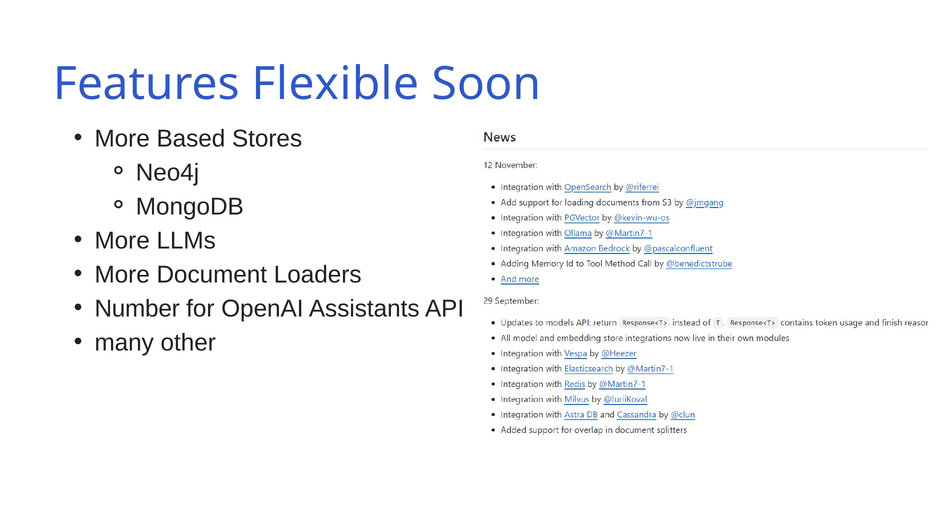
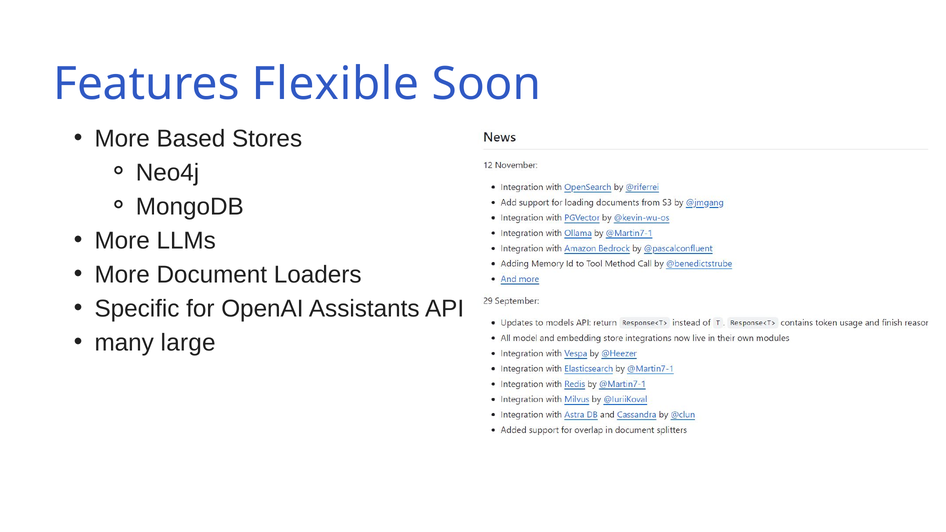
Number: Number -> Specific (137, 309)
other: other -> large (188, 343)
